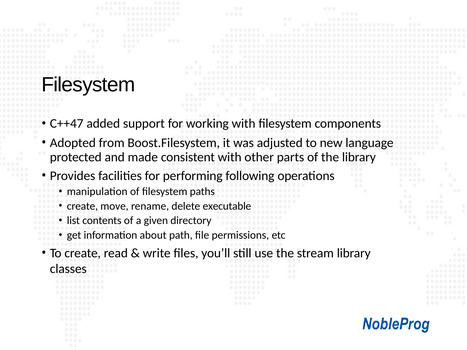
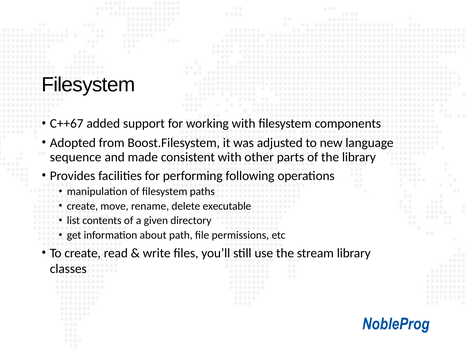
C++47: C++47 -> C++67 (67, 124)
protected: protected -> sequence (76, 157)
